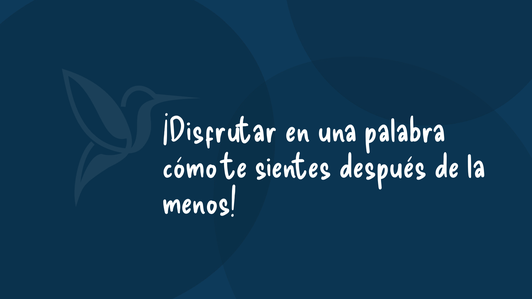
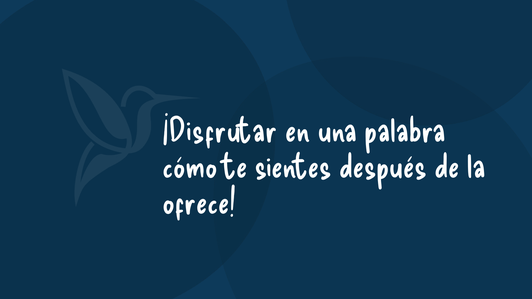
menos: menos -> ofrece (199, 203)
